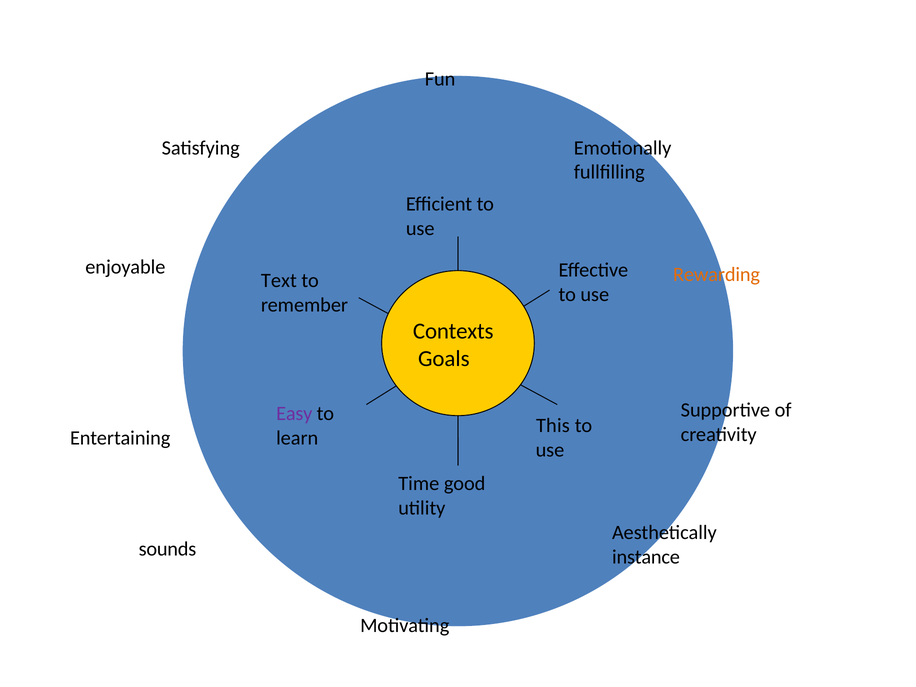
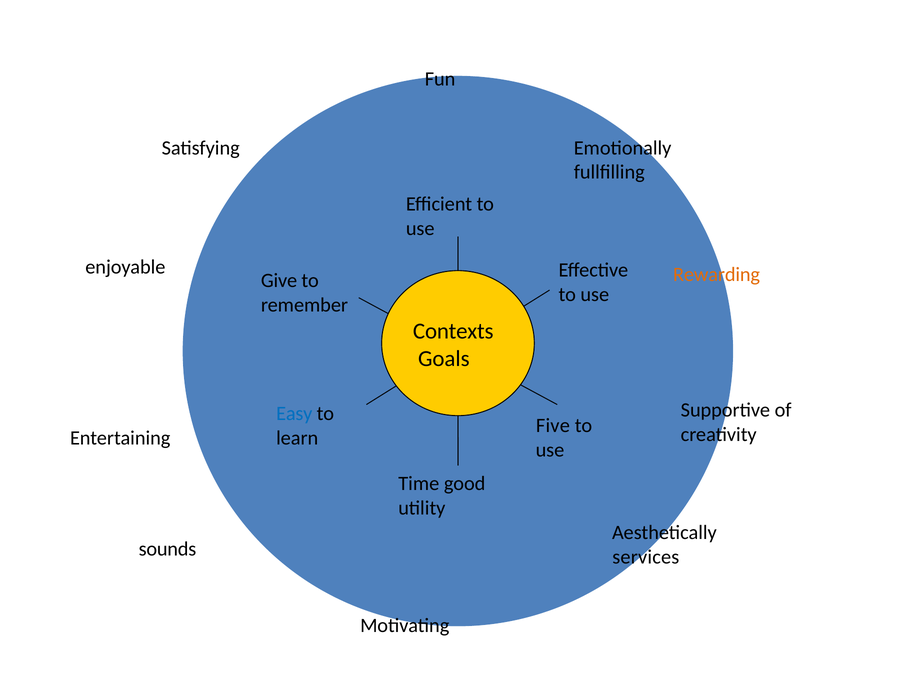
Text: Text -> Give (279, 280)
Easy colour: purple -> blue (294, 414)
This: This -> Five (553, 426)
instance: instance -> services (646, 557)
